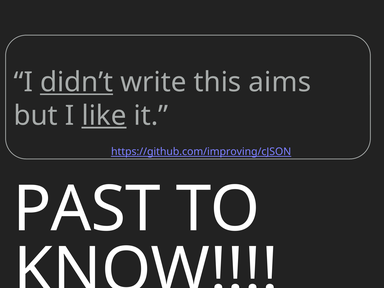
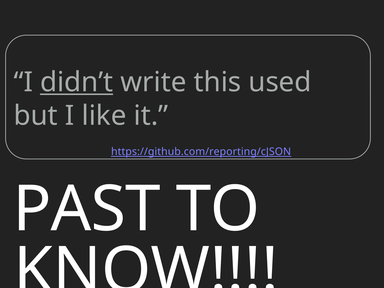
aims: aims -> used (280, 82)
like underline: present -> none (104, 116)
https://github.com/improving/cJSON: https://github.com/improving/cJSON -> https://github.com/reporting/cJSON (201, 152)
